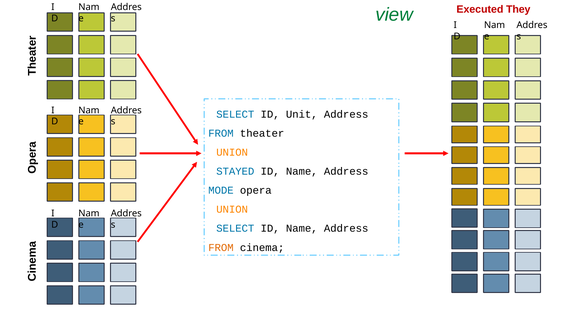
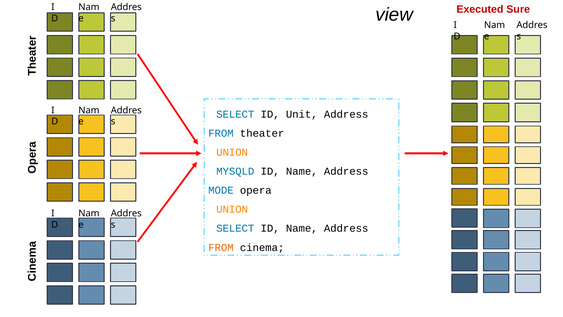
They: They -> Sure (518, 9)
view colour: green -> black (394, 15)
STAYED: STAYED -> MYSQLD (235, 171)
